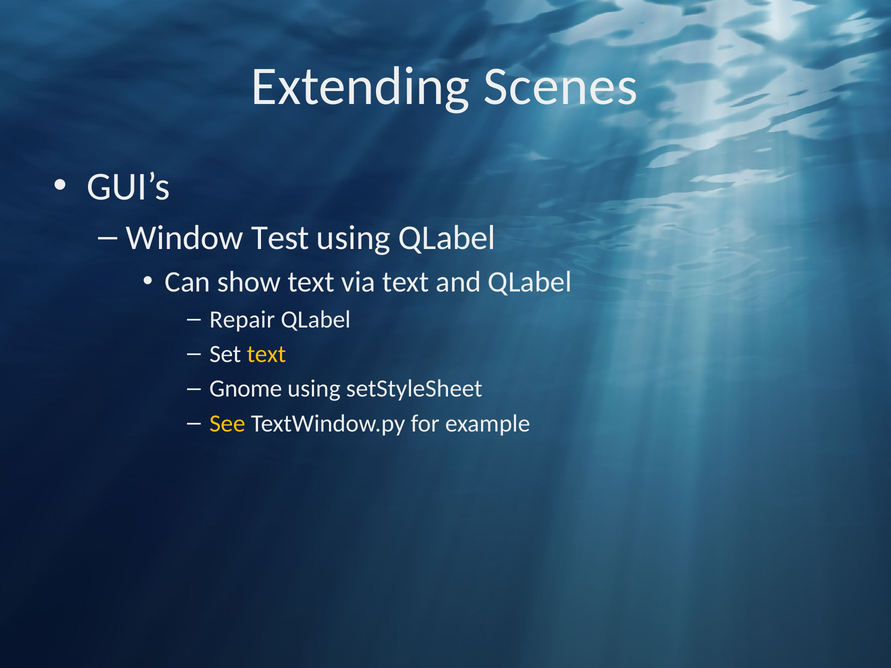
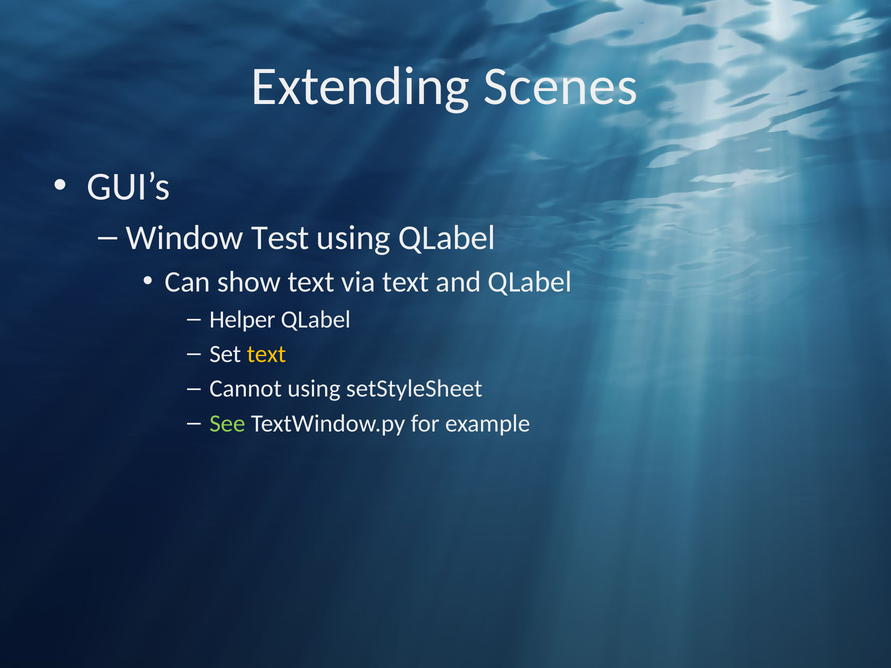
Repair: Repair -> Helper (242, 320)
Gnome: Gnome -> Cannot (246, 389)
See colour: yellow -> light green (227, 424)
